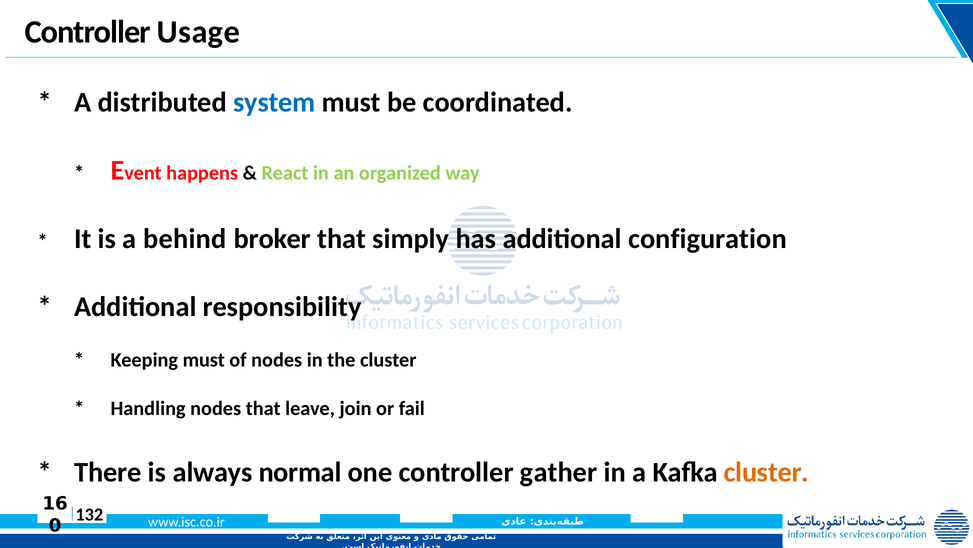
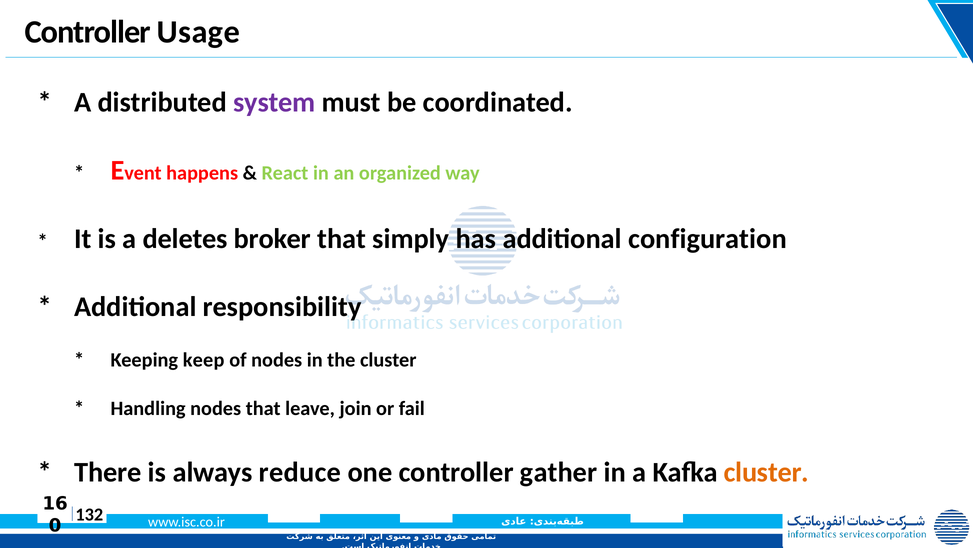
system colour: blue -> purple (274, 102)
behind: behind -> deletes (185, 238)
Keeping must: must -> keep (204, 359)
normal: normal -> reduce (300, 472)
